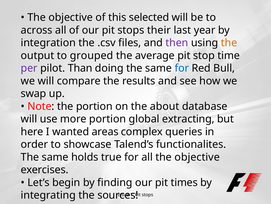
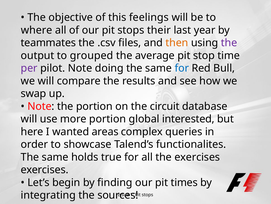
selected: selected -> feelings (149, 17)
across: across -> where (37, 30)
integration: integration -> teammates (48, 43)
then colour: purple -> orange (177, 43)
the colour: orange -> purple (229, 43)
pilot Than: Than -> Note (80, 68)
about: about -> circuit (165, 106)
extracting: extracting -> interested (188, 119)
all the objective: objective -> exercises (197, 157)
